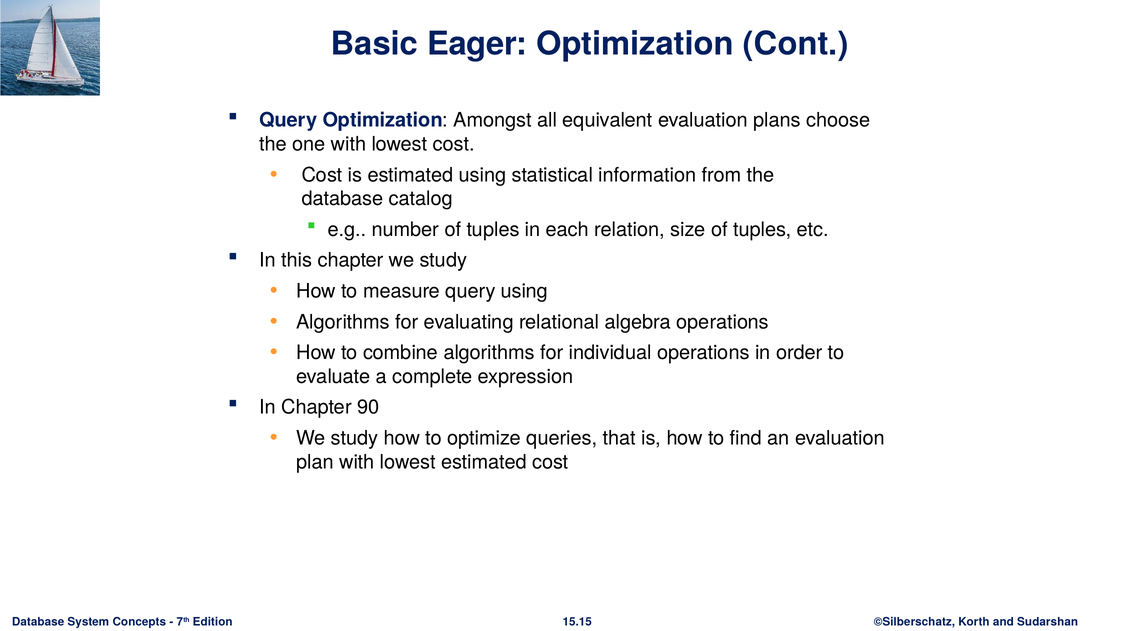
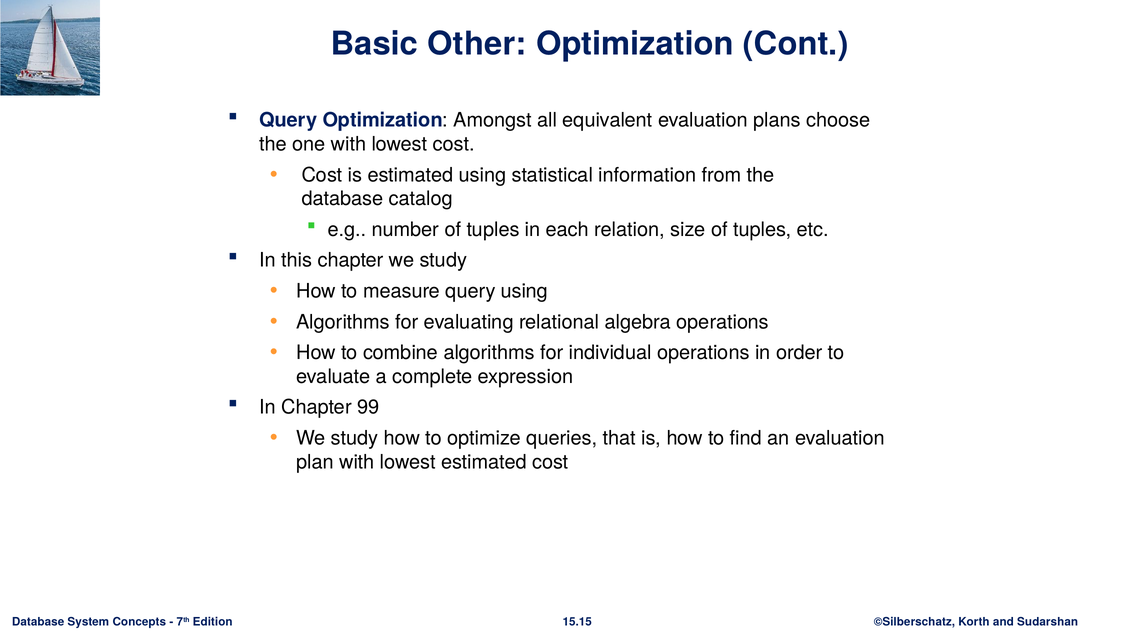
Eager: Eager -> Other (477, 44)
90: 90 -> 99 (368, 407)
